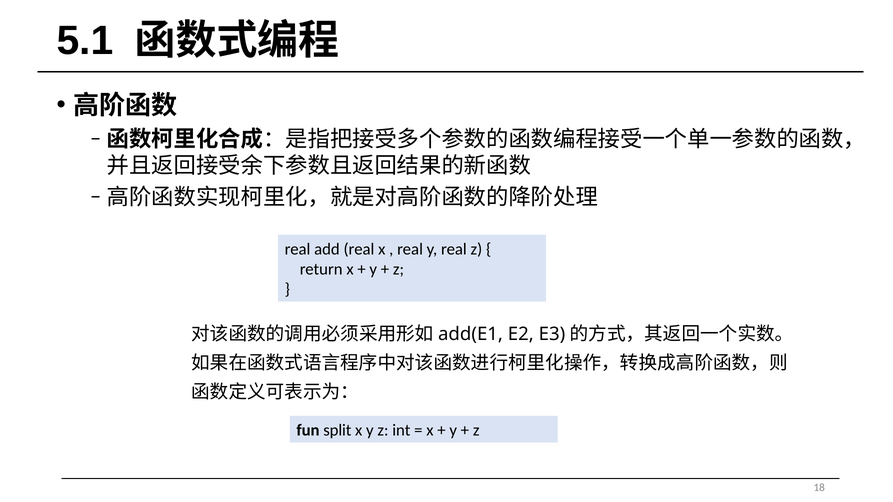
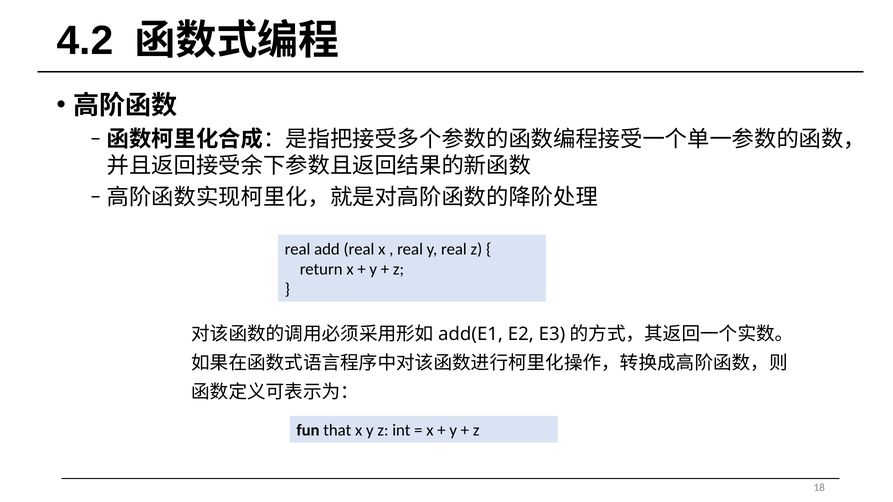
5.1: 5.1 -> 4.2 (85, 41)
split: split -> that (337, 431)
